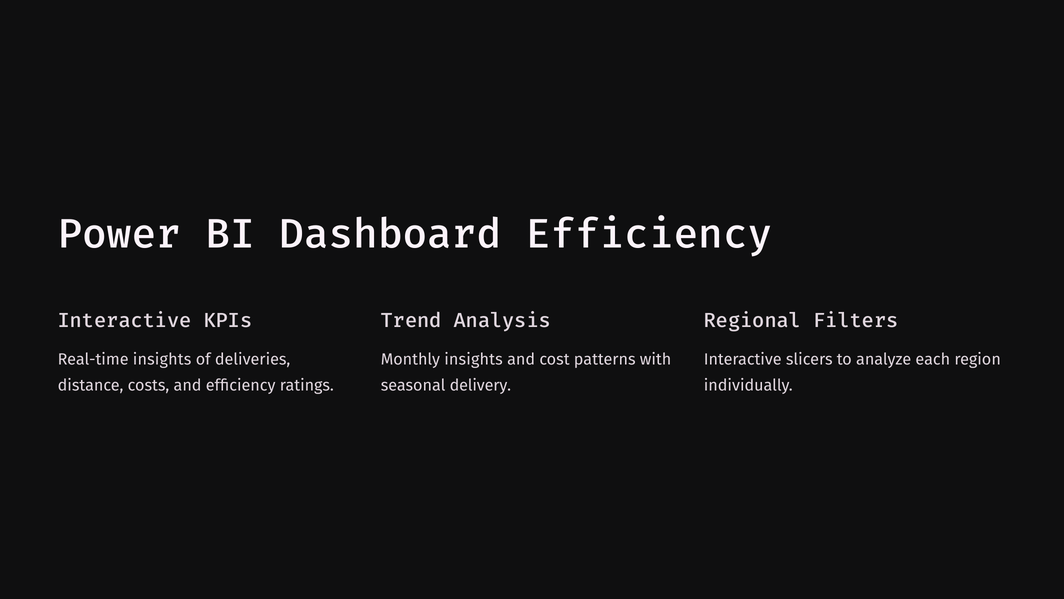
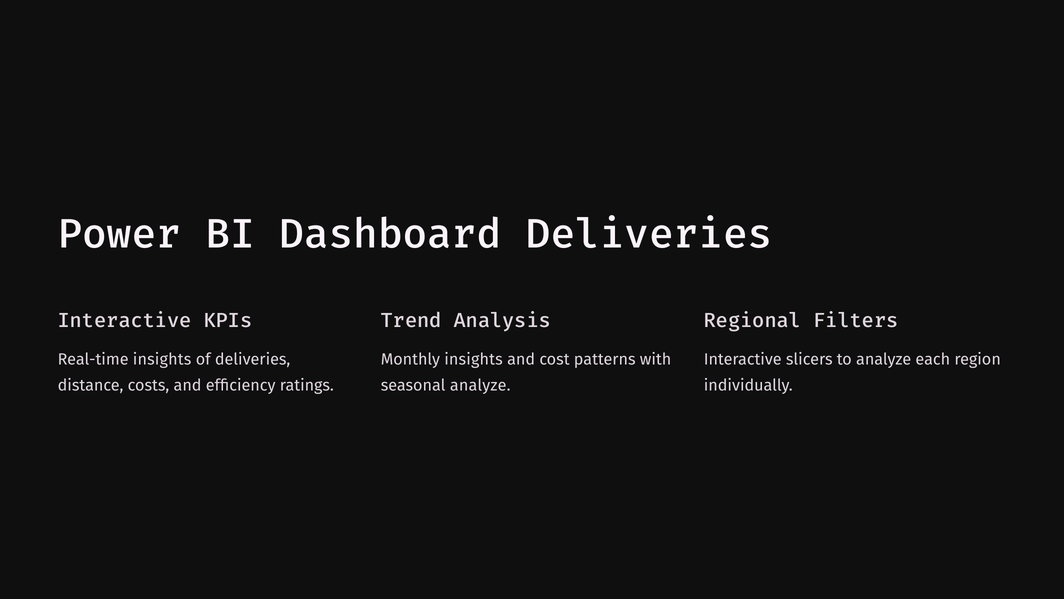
Dashboard Efficiency: Efficiency -> Deliveries (649, 234)
seasonal delivery: delivery -> analyze (480, 385)
